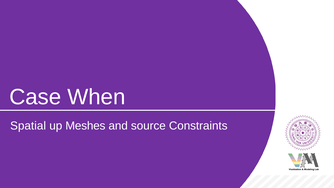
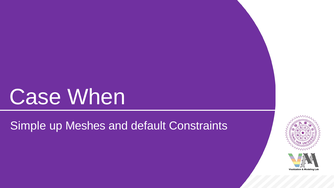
Spatial: Spatial -> Simple (28, 126)
source: source -> default (148, 126)
